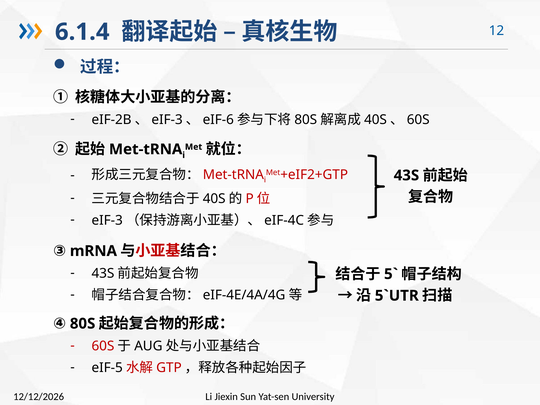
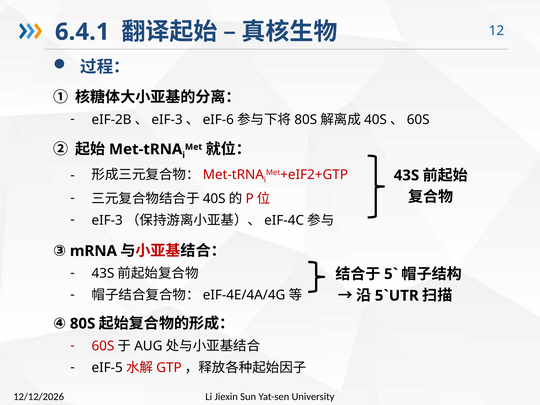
6.1.4: 6.1.4 -> 6.4.1 (82, 32)
